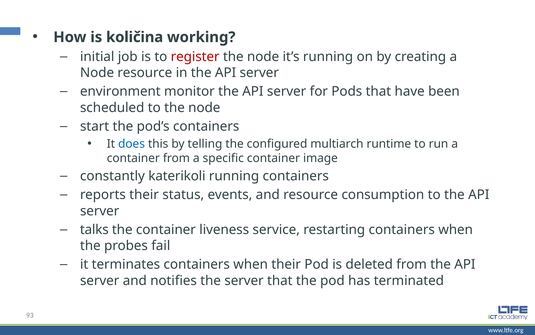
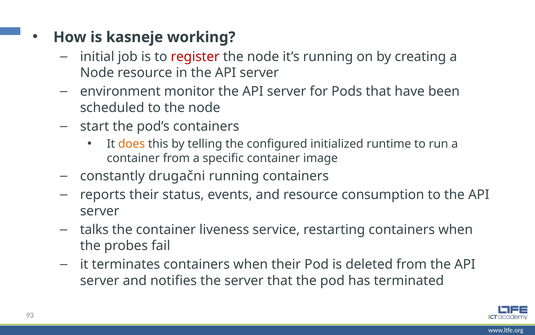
količina: količina -> kasneje (135, 37)
does colour: blue -> orange (132, 144)
multiarch: multiarch -> initialized (337, 144)
katerikoli: katerikoli -> drugačni (177, 176)
